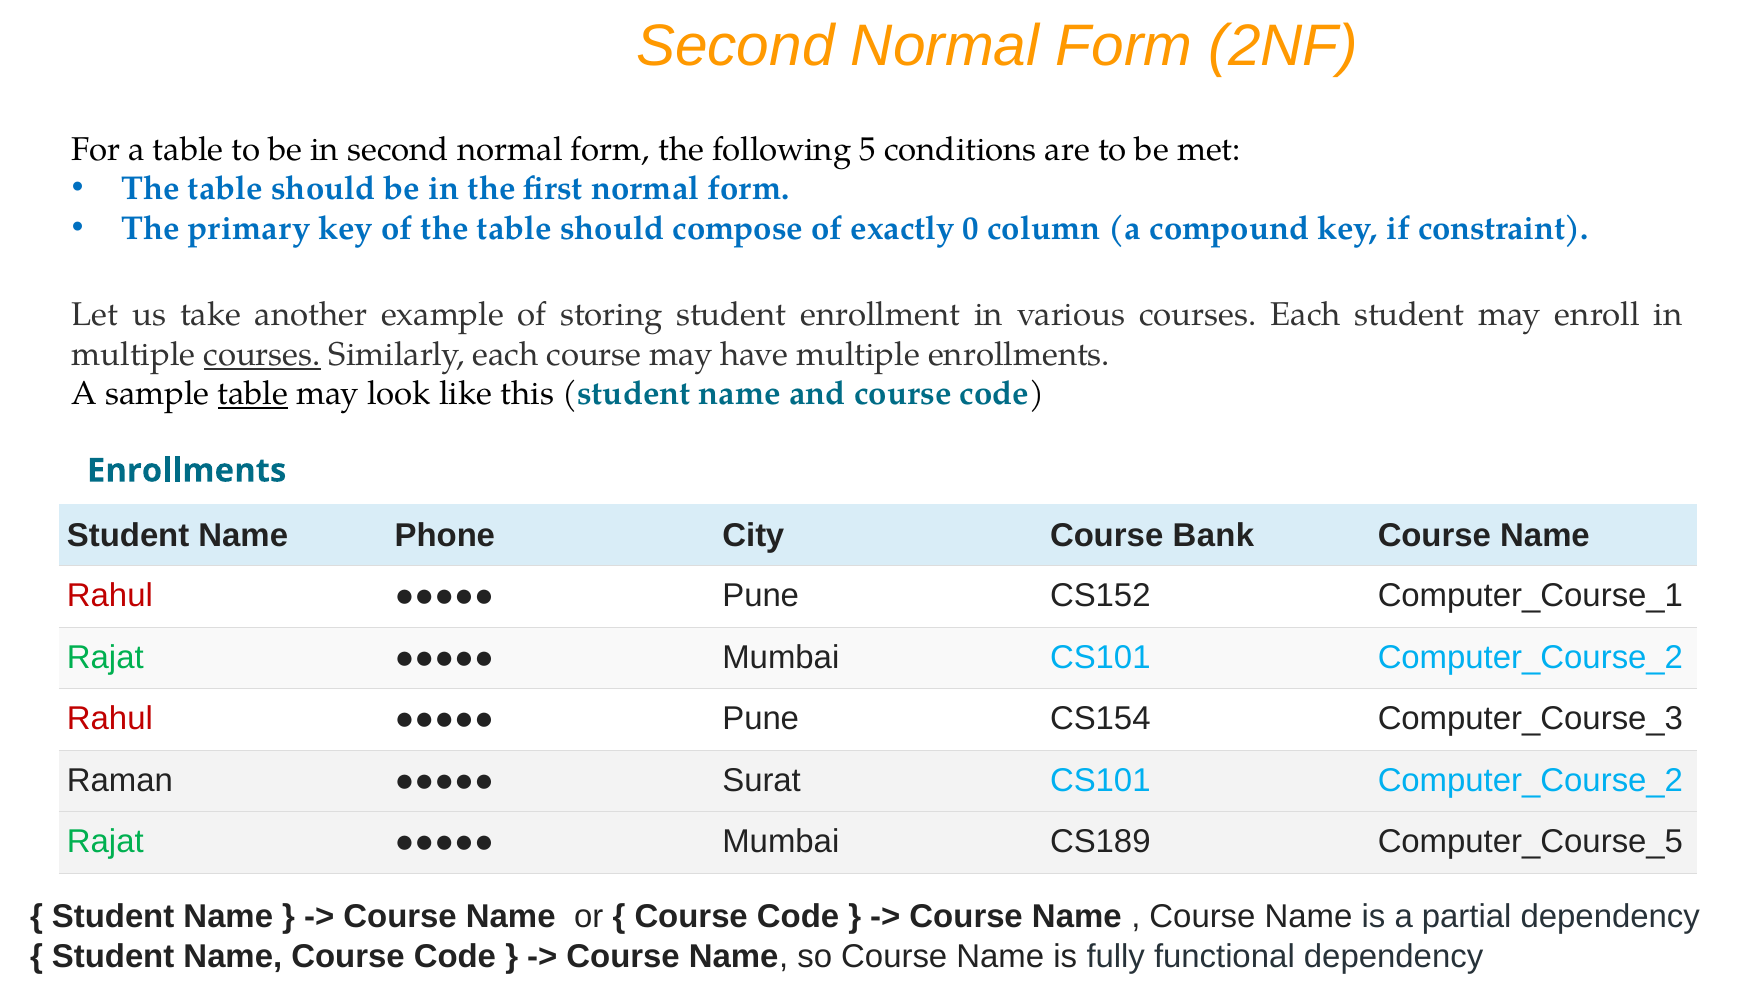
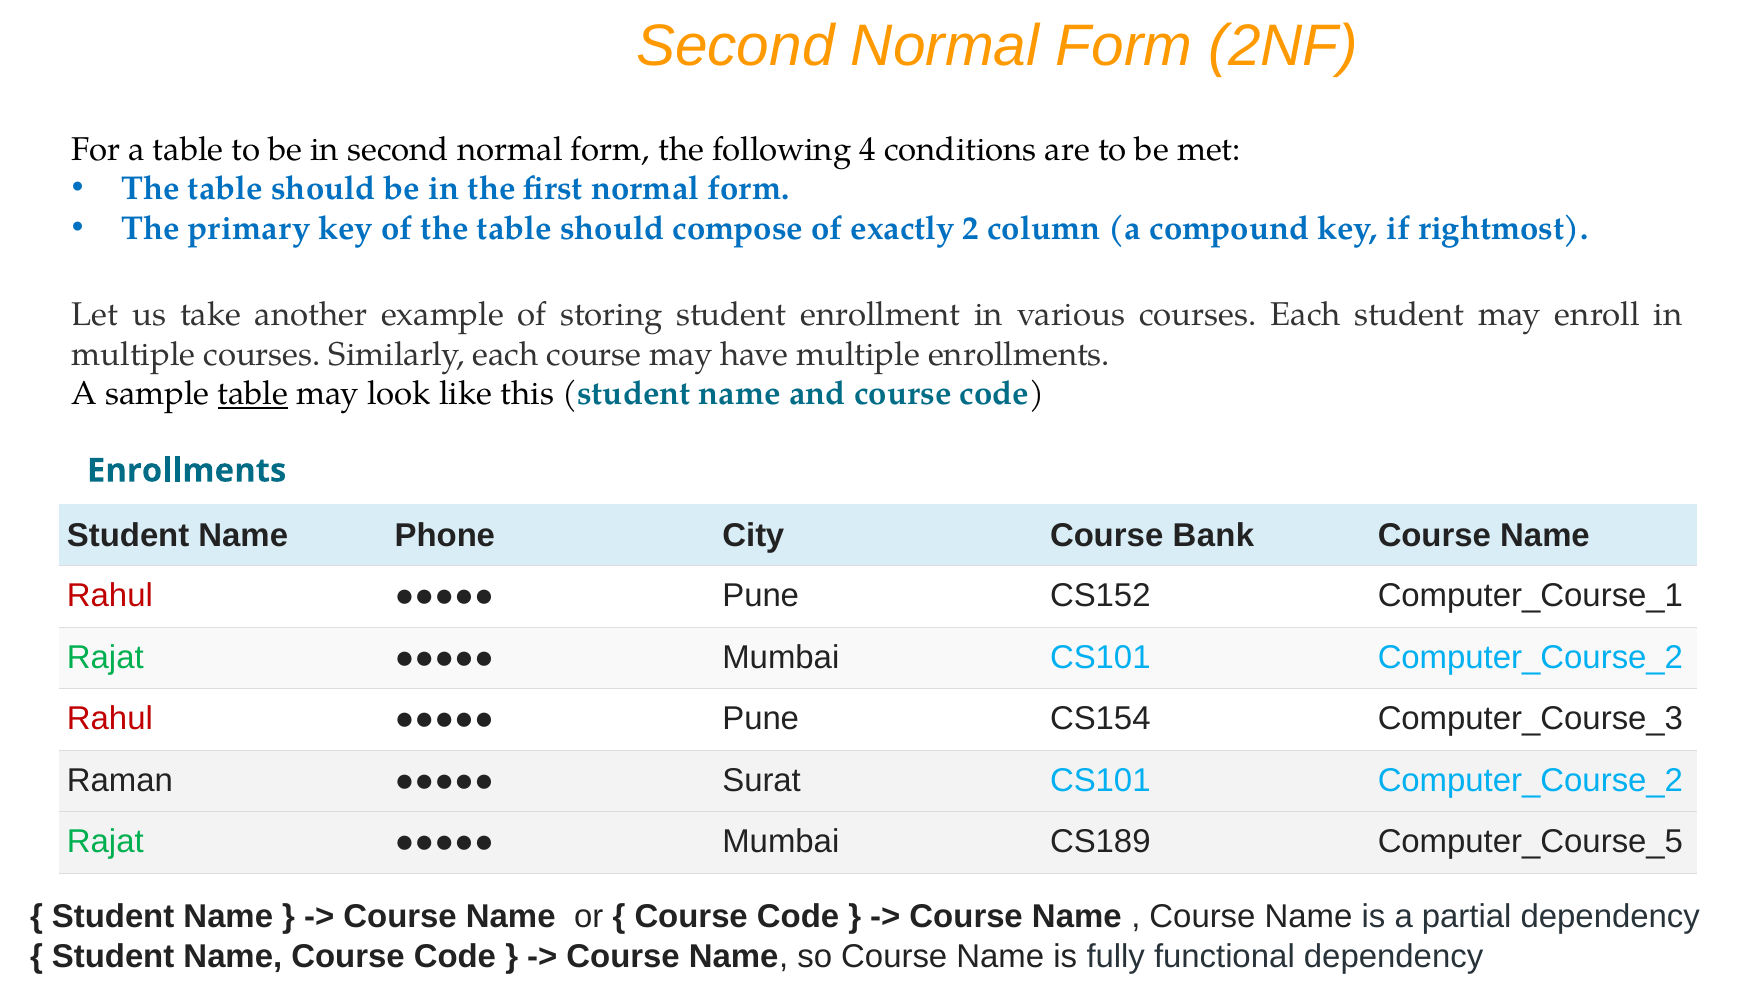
5: 5 -> 4 (868, 149)
0: 0 -> 2 (971, 228)
constraint: constraint -> rightmost (1503, 228)
courses underline: present -> none (262, 354)
